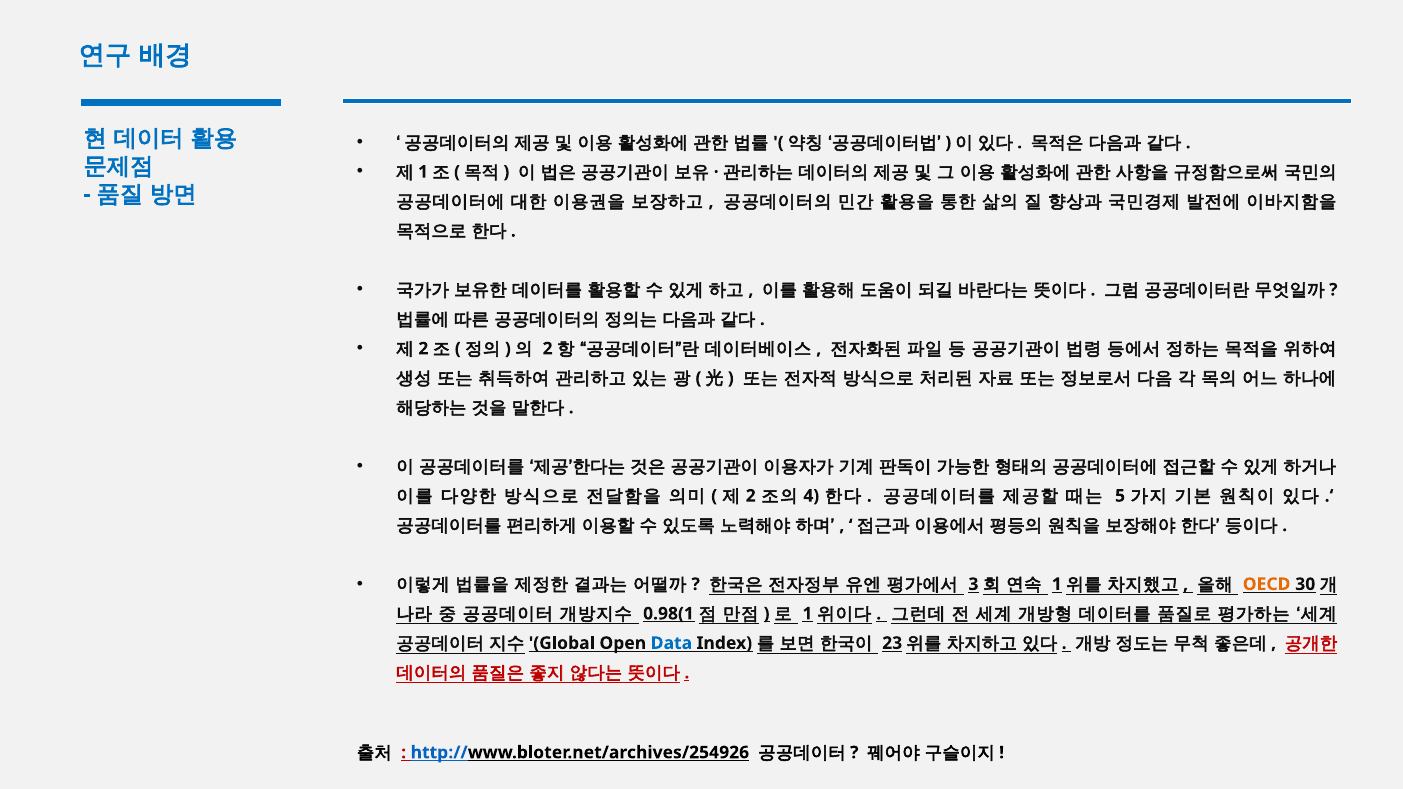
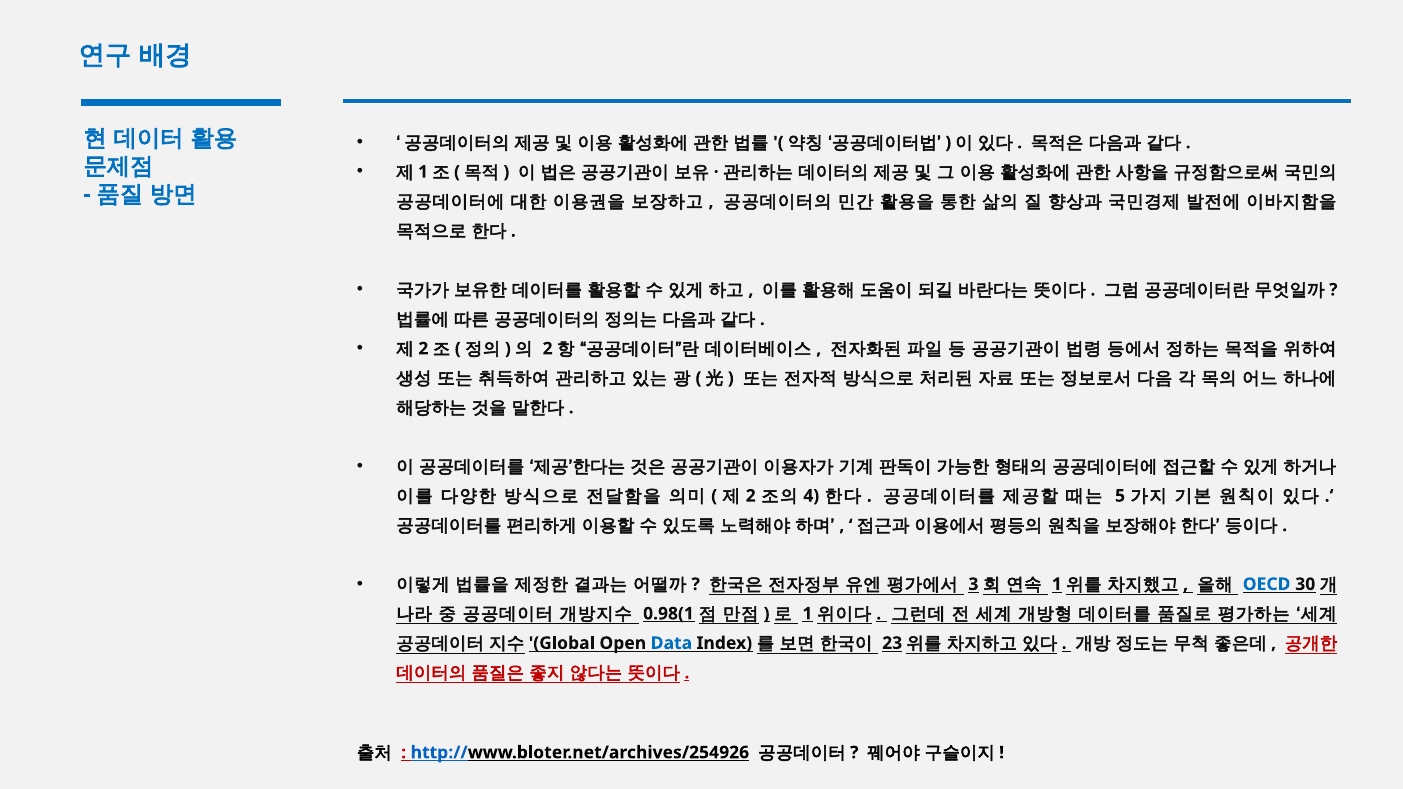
OECD colour: orange -> blue (1267, 584)
